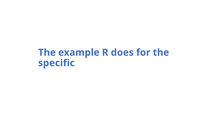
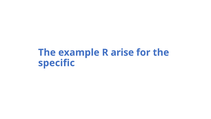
does: does -> arise (122, 52)
